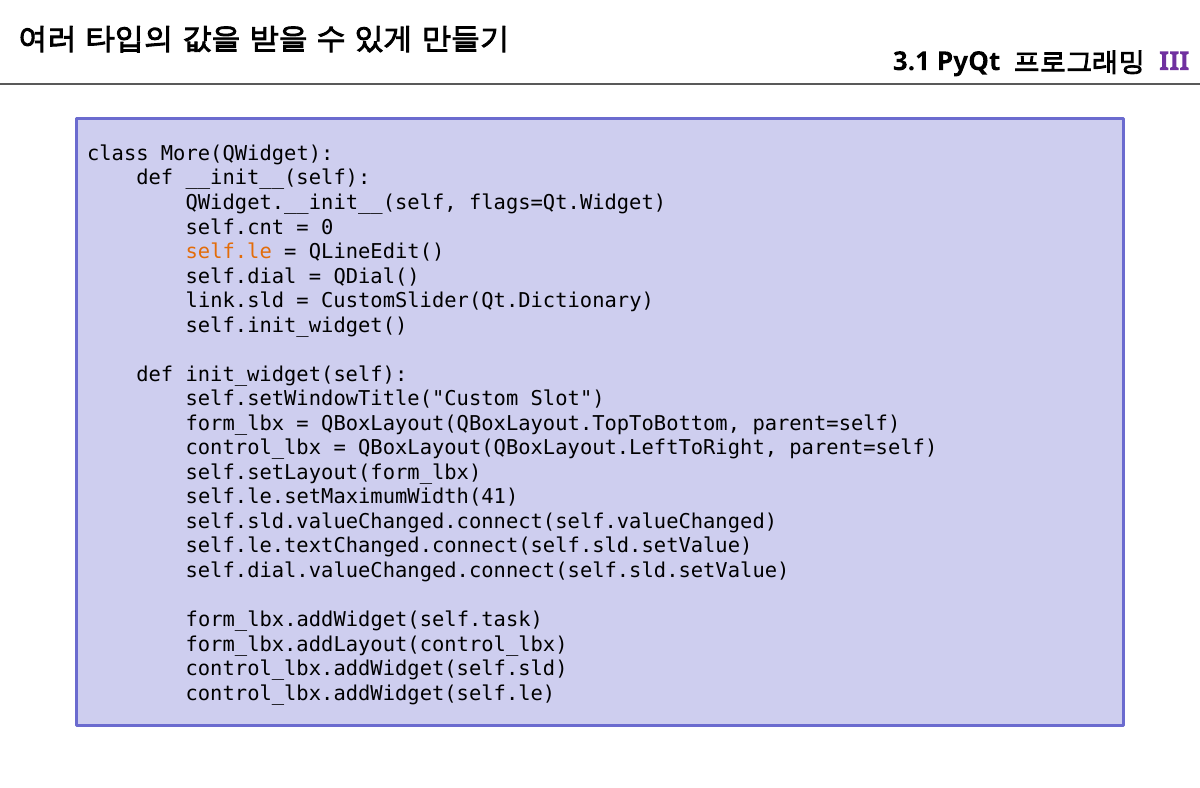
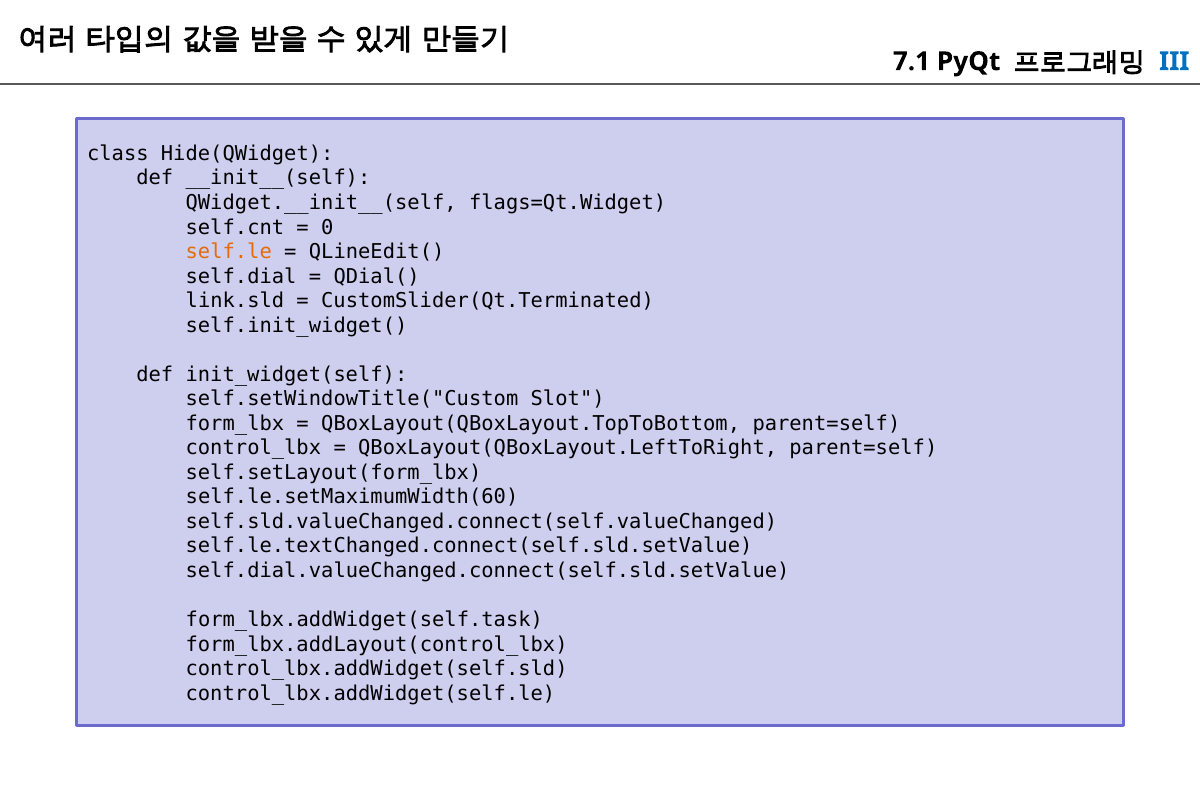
3.1: 3.1 -> 7.1 (911, 62)
III colour: purple -> blue (1174, 62)
More(QWidget: More(QWidget -> Hide(QWidget (247, 154)
CustomSlider(Qt.Dictionary: CustomSlider(Qt.Dictionary -> CustomSlider(Qt.Terminated (488, 301)
self.le.setMaximumWidth(41: self.le.setMaximumWidth(41 -> self.le.setMaximumWidth(60 (352, 497)
